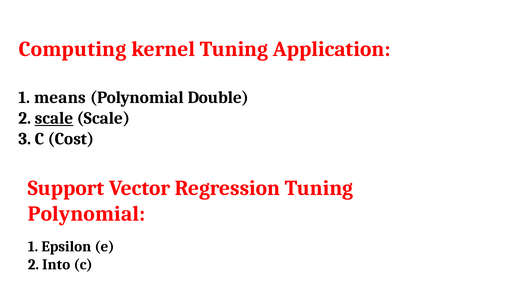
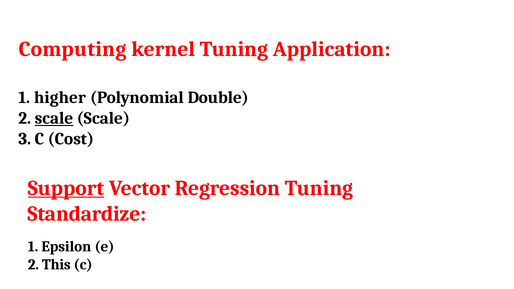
means: means -> higher (60, 98)
Support underline: none -> present (66, 188)
Polynomial: Polynomial -> Standardize (87, 214)
Into: Into -> This (56, 265)
